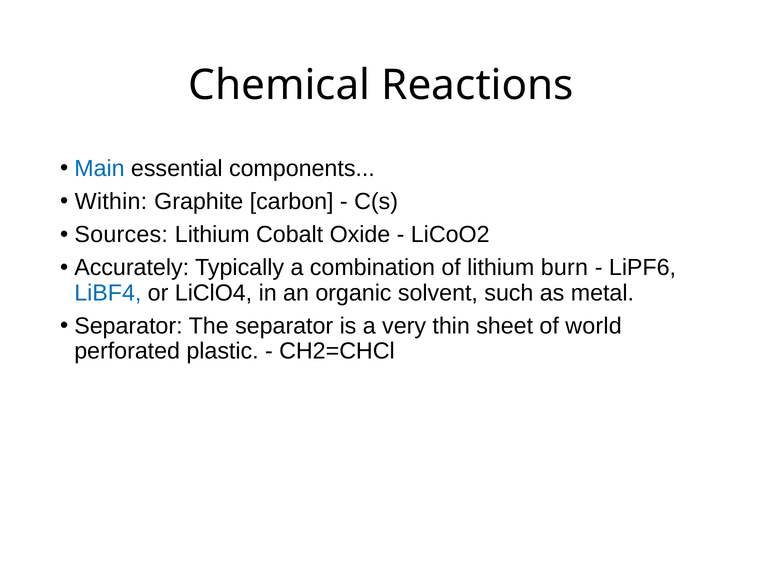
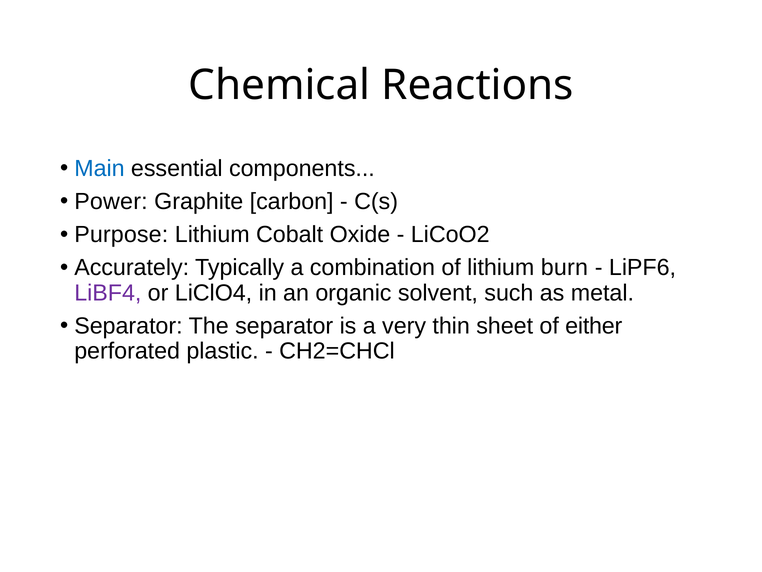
Within: Within -> Power (111, 201)
Sources: Sources -> Purpose (121, 234)
LiBF4 colour: blue -> purple (108, 293)
world: world -> either (594, 326)
